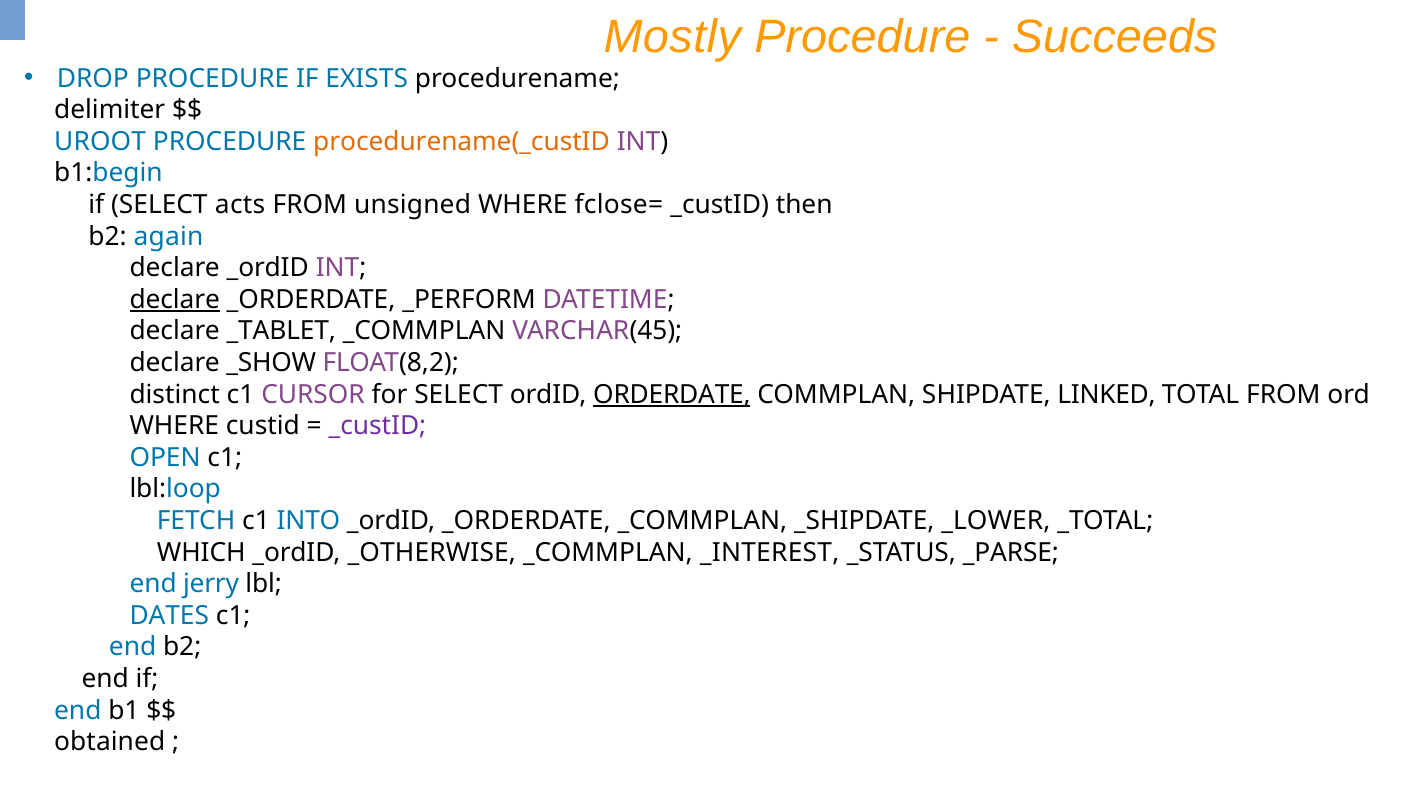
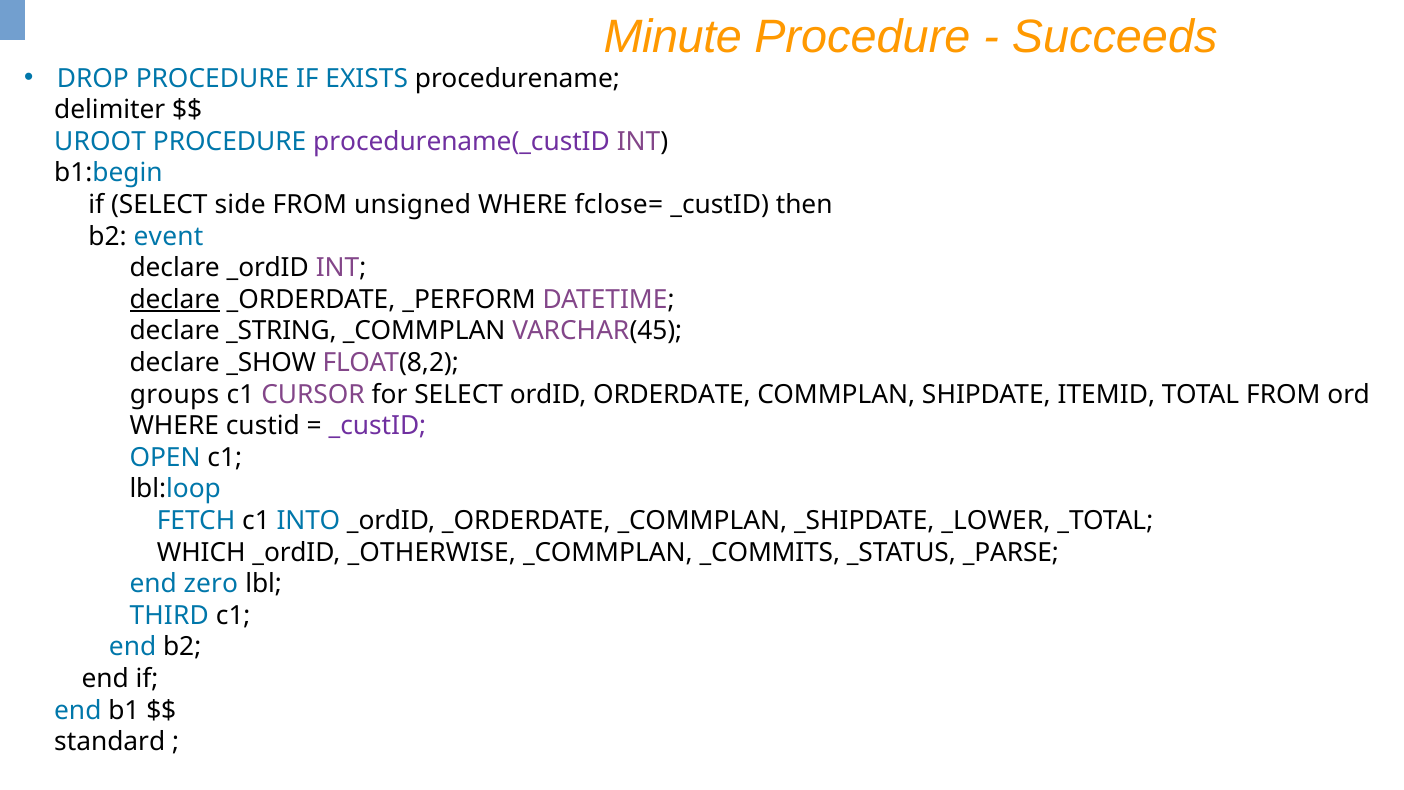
Mostly: Mostly -> Minute (673, 37)
procedurename(_custID colour: orange -> purple (462, 142)
acts: acts -> side (240, 205)
again: again -> event (169, 236)
_TABLET: _TABLET -> _STRING (281, 331)
distinct: distinct -> groups (175, 394)
ORDERDATE underline: present -> none (672, 394)
LINKED: LINKED -> ITEMID (1106, 394)
_INTEREST: _INTEREST -> _COMMITS (770, 552)
jerry: jerry -> zero (211, 584)
DATES: DATES -> THIRD (169, 615)
obtained: obtained -> standard (110, 742)
